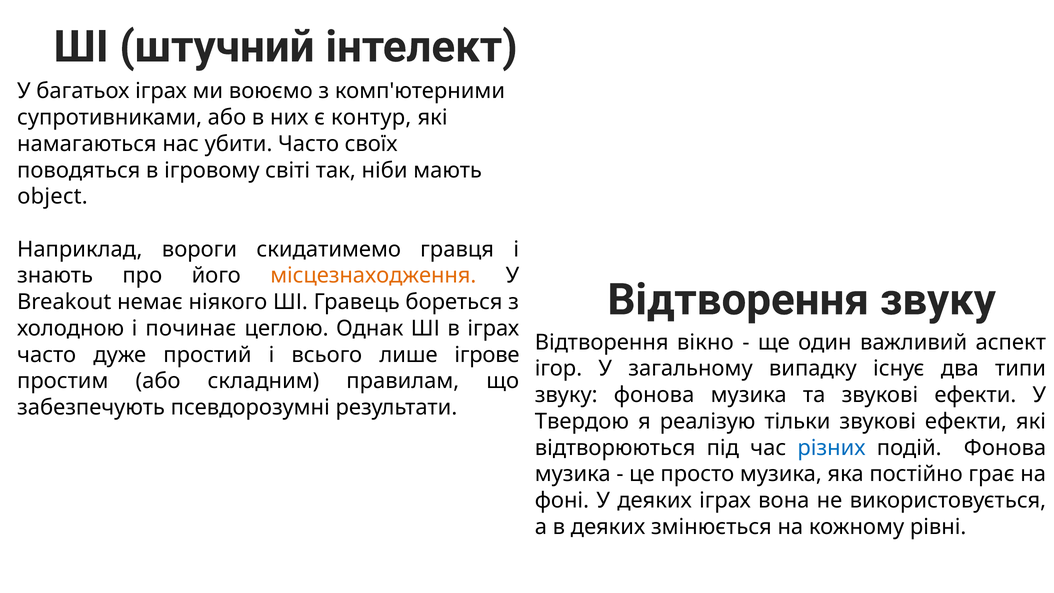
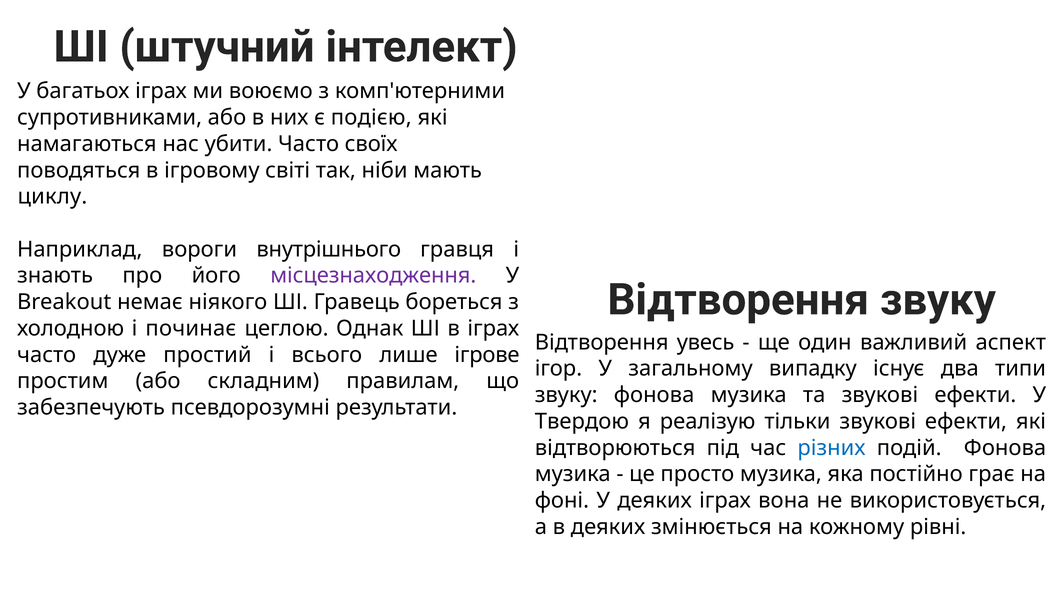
контур: контур -> подією (371, 118)
object: object -> циклу (52, 197)
скидатимемо: скидатимемо -> внутрішнього (329, 249)
місцезнаходження colour: orange -> purple (373, 276)
вікно: вікно -> увесь (706, 342)
